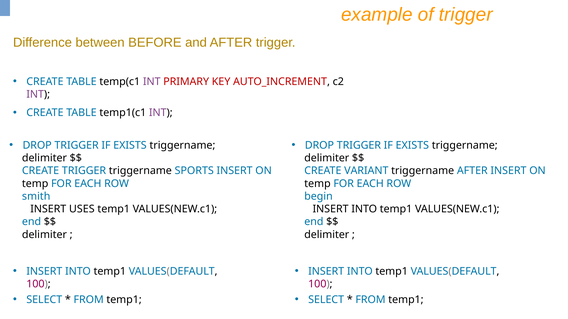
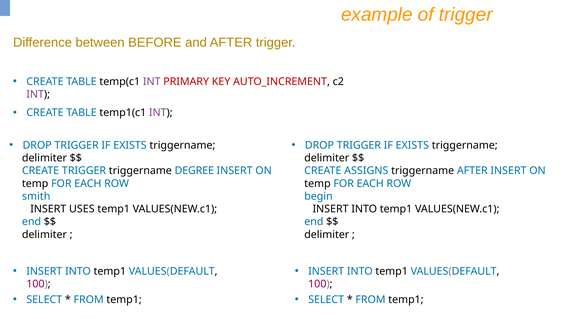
SPORTS: SPORTS -> DEGREE (194, 171)
VARIANT: VARIANT -> ASSIGNS (366, 171)
